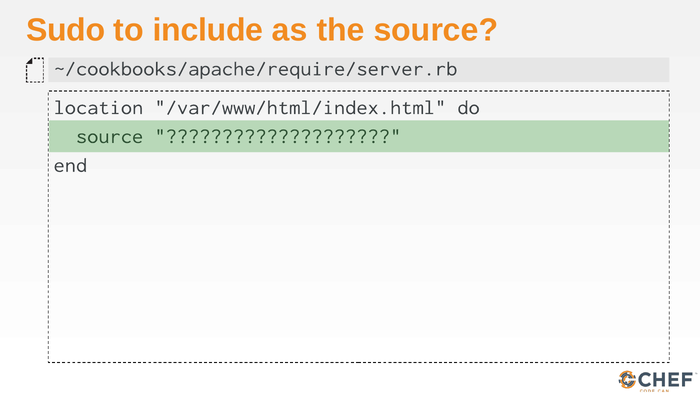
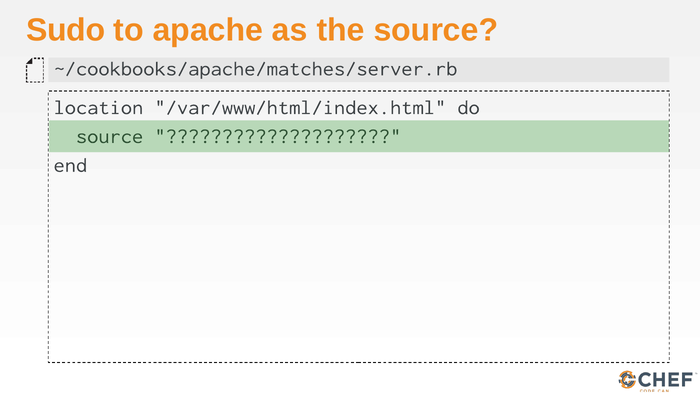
include: include -> apache (208, 30)
~/cookbooks/apache/require/server.rb: ~/cookbooks/apache/require/server.rb -> ~/cookbooks/apache/matches/server.rb (255, 69)
